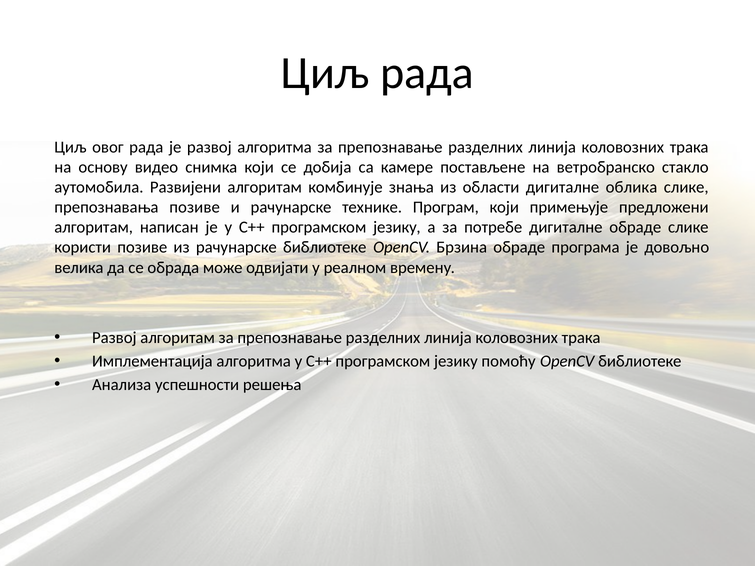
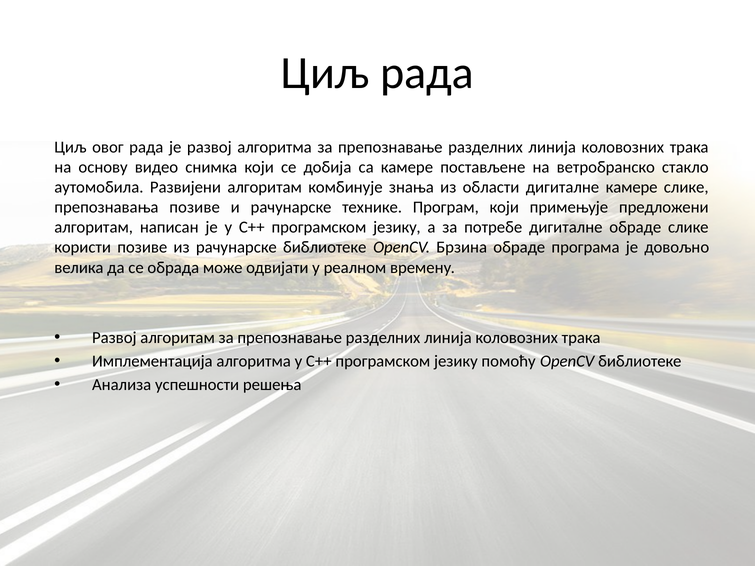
дигиталне облика: облика -> камере (632, 187)
